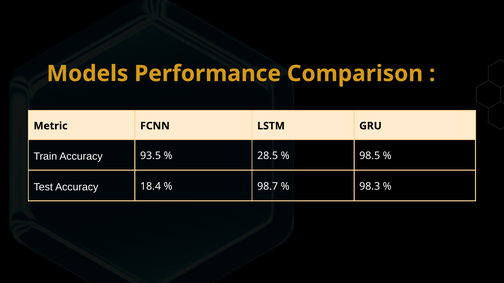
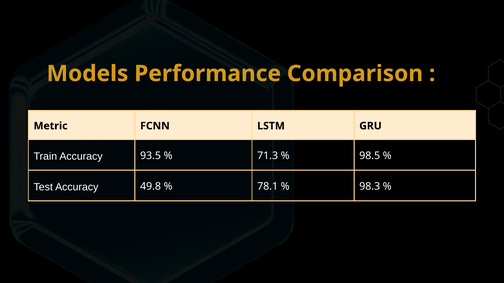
28.5: 28.5 -> 71.3 (268, 156)
18.4: 18.4 -> 49.8 (151, 187)
98.7: 98.7 -> 78.1 (268, 187)
